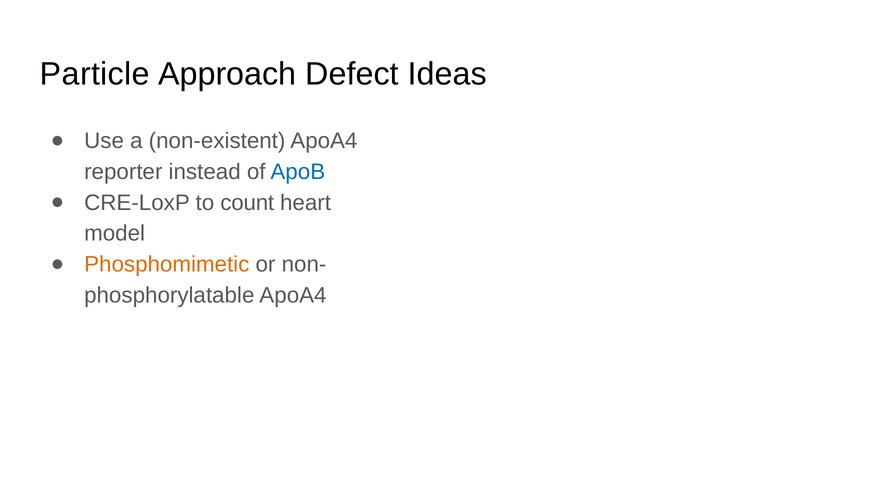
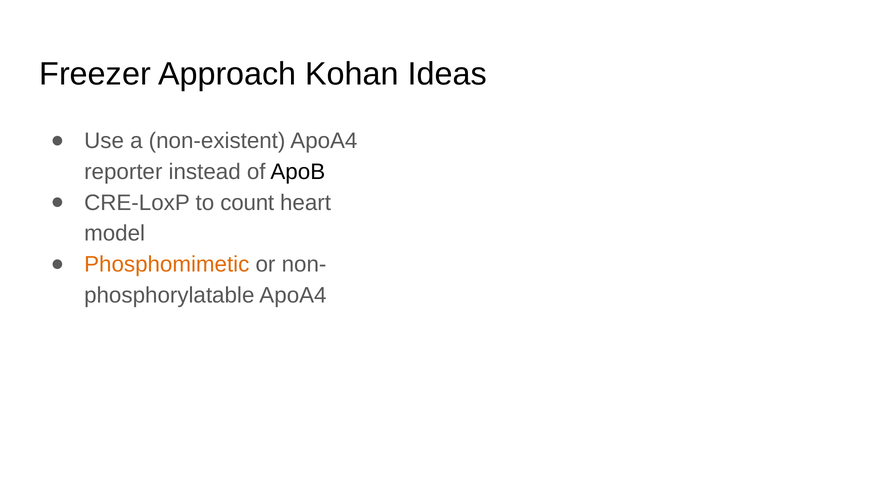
Particle: Particle -> Freezer (95, 74)
Defect: Defect -> Kohan (352, 74)
ApoB colour: blue -> black (298, 172)
